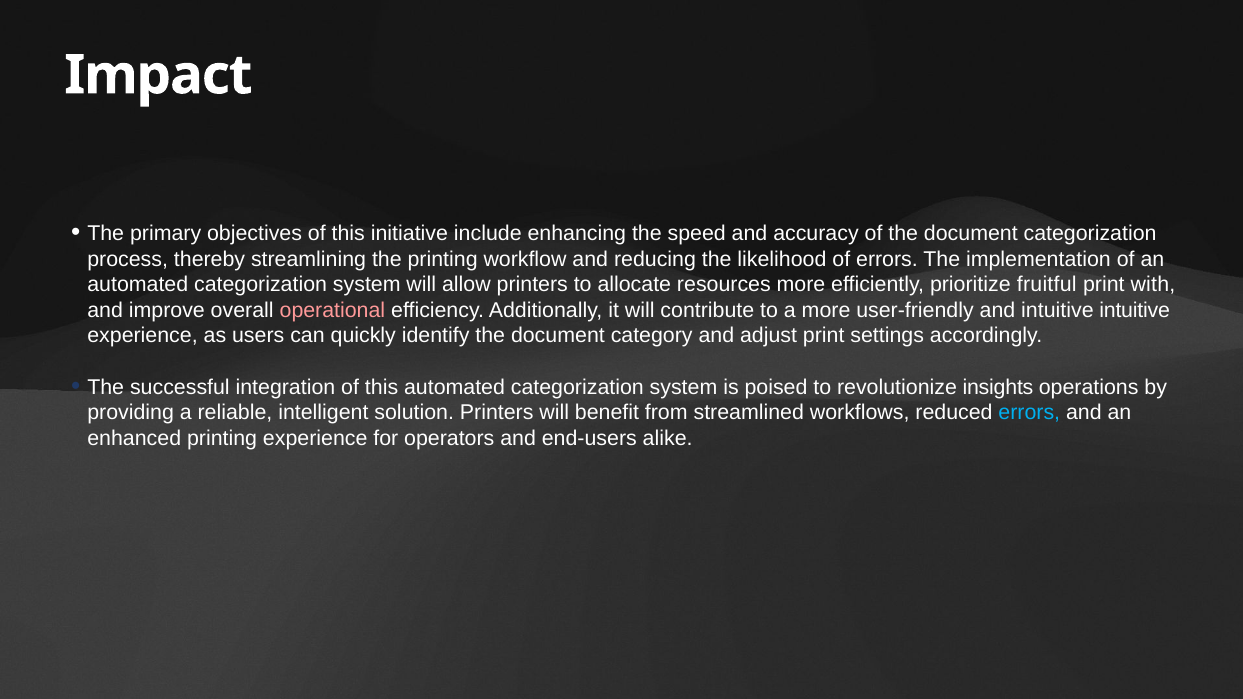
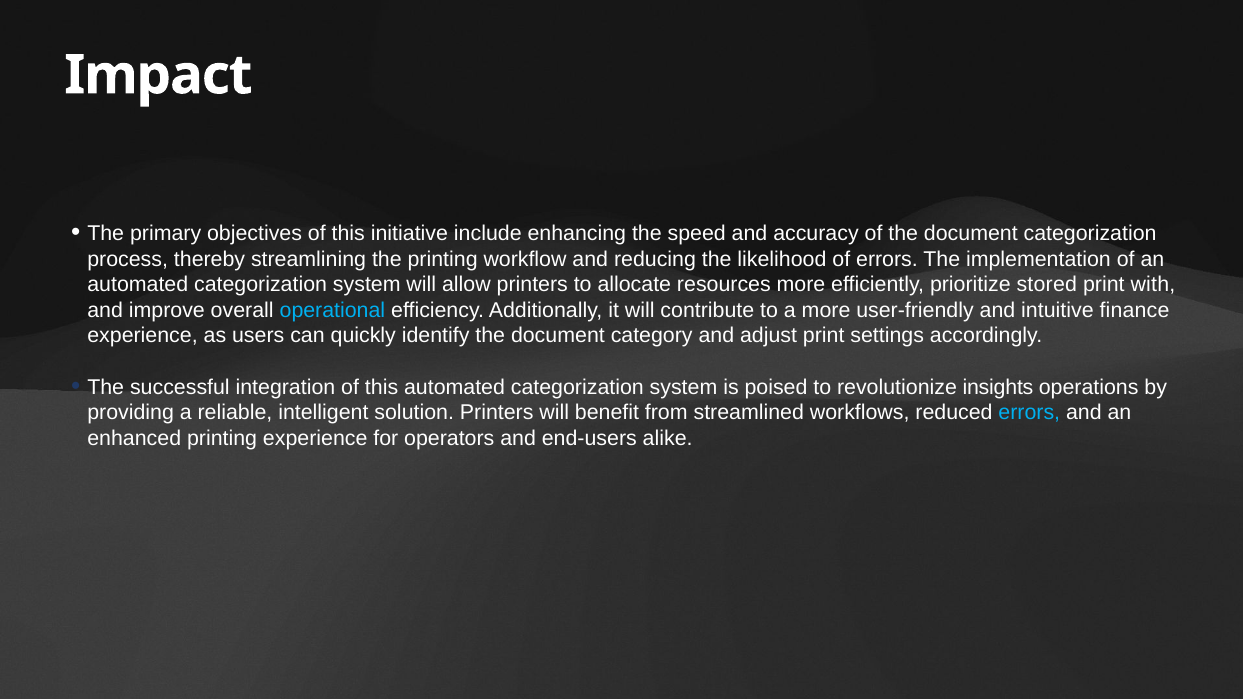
fruitful: fruitful -> stored (1047, 285)
operational colour: pink -> light blue (332, 310)
intuitive intuitive: intuitive -> finance (1134, 310)
